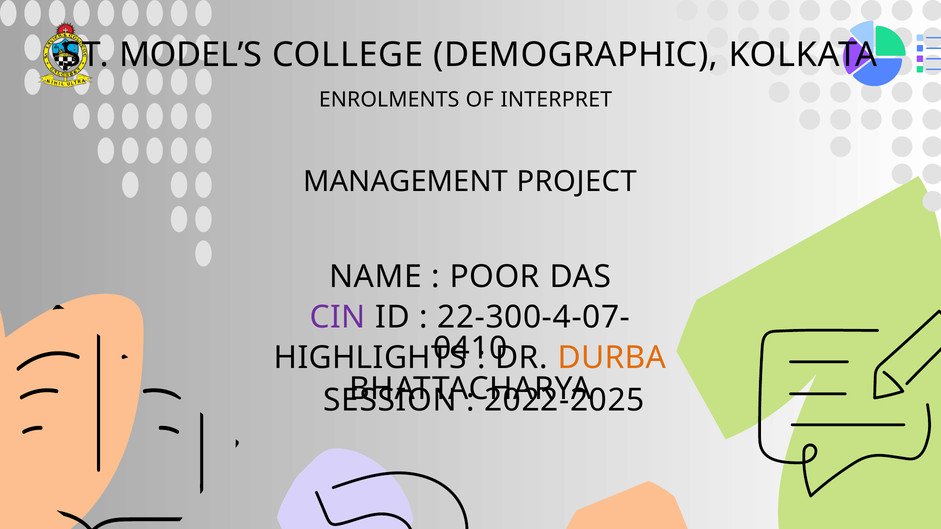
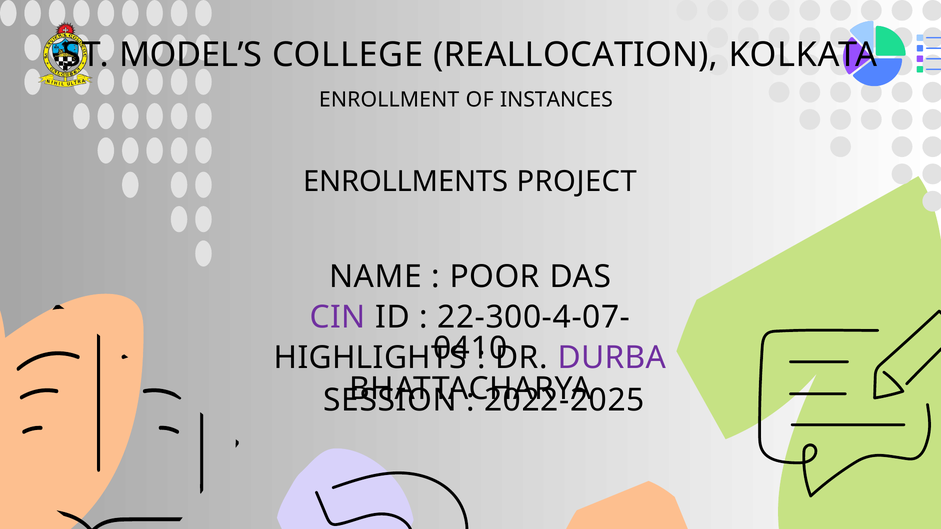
DEMOGRAPHIC: DEMOGRAPHIC -> REALLOCATION (576, 55)
ENROLMENTS: ENROLMENTS -> ENROLLMENT (389, 100)
INTERPRET: INTERPRET -> INSTANCES (556, 100)
MANAGEMENT: MANAGEMENT -> ENROLLMENTS (406, 182)
DURBA colour: orange -> purple (612, 358)
